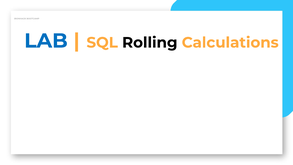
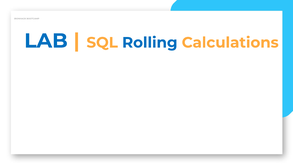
Rolling colour: black -> blue (150, 43)
